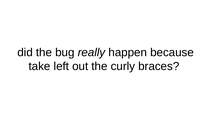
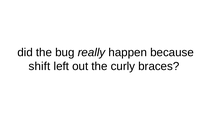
take: take -> shift (39, 66)
